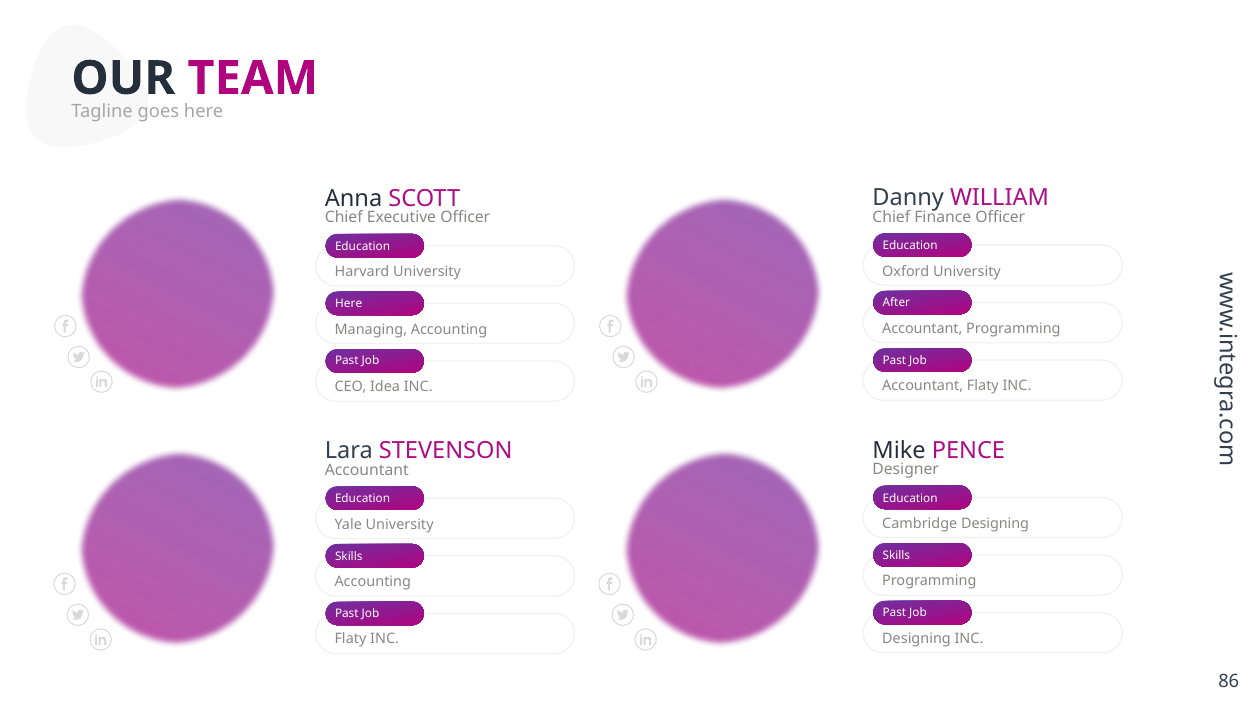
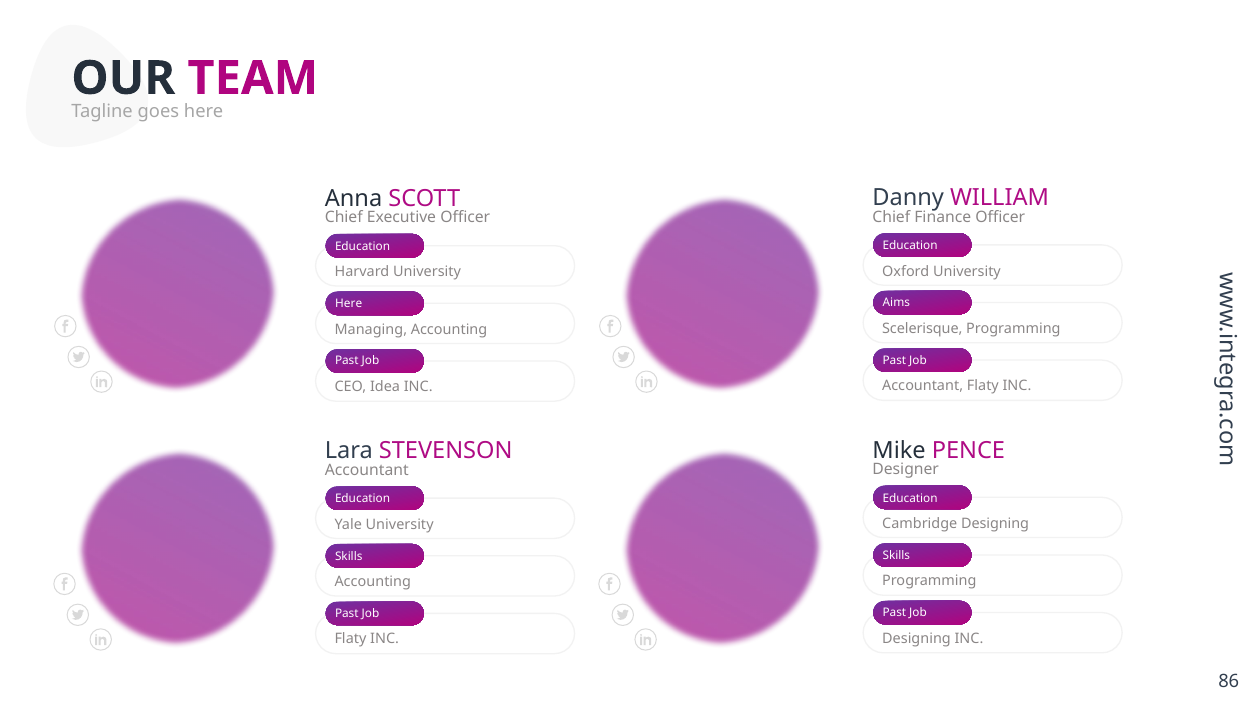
After: After -> Aims (896, 303)
Accountant: Accountant -> Scelerisque (922, 328)
